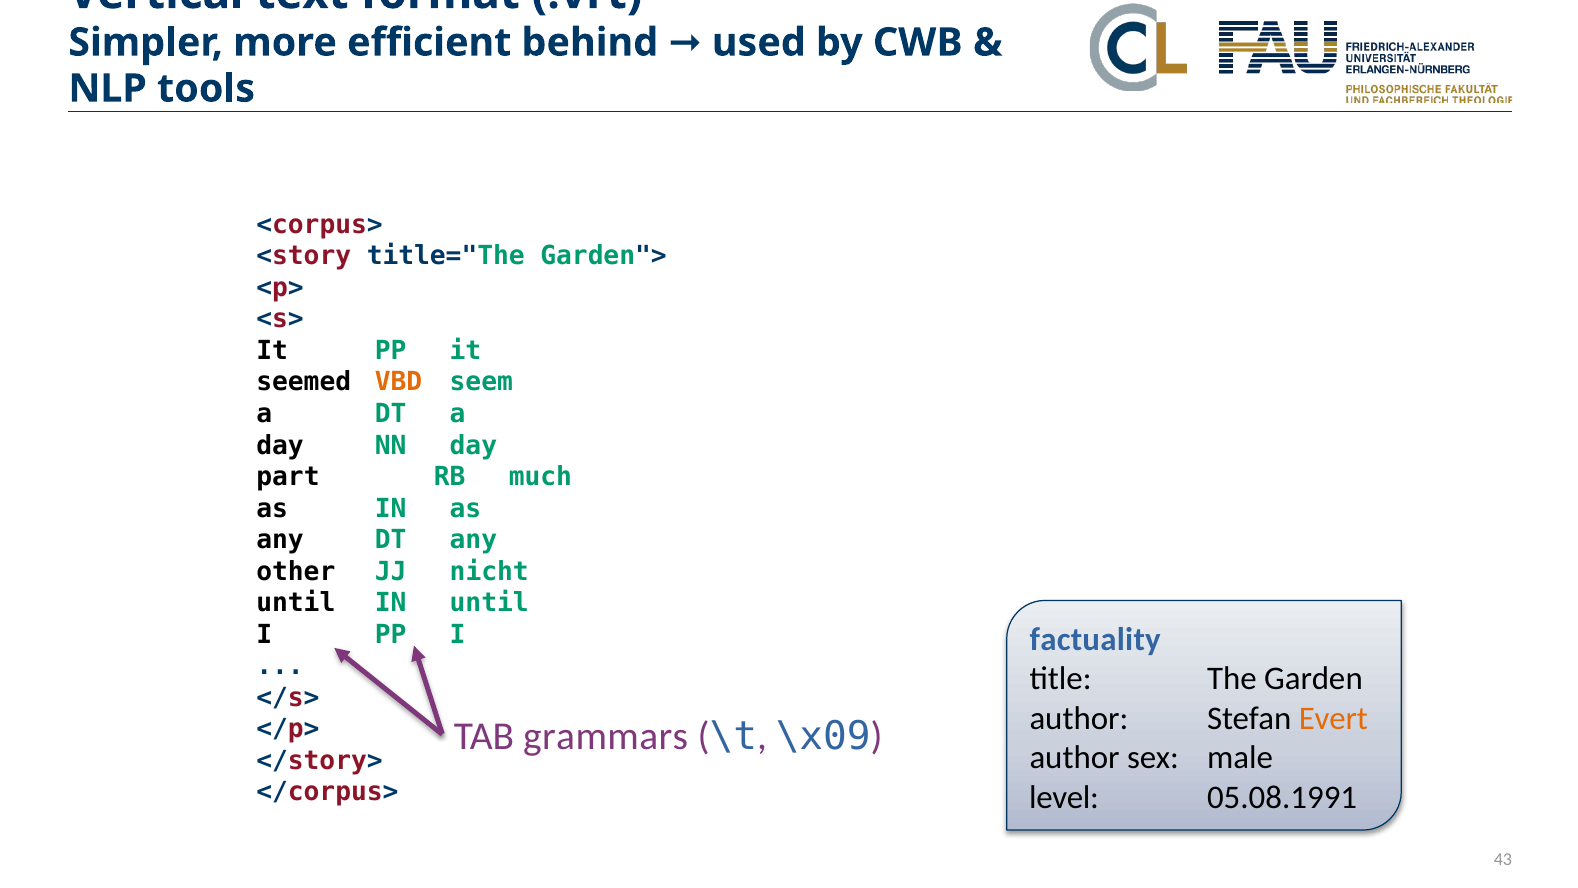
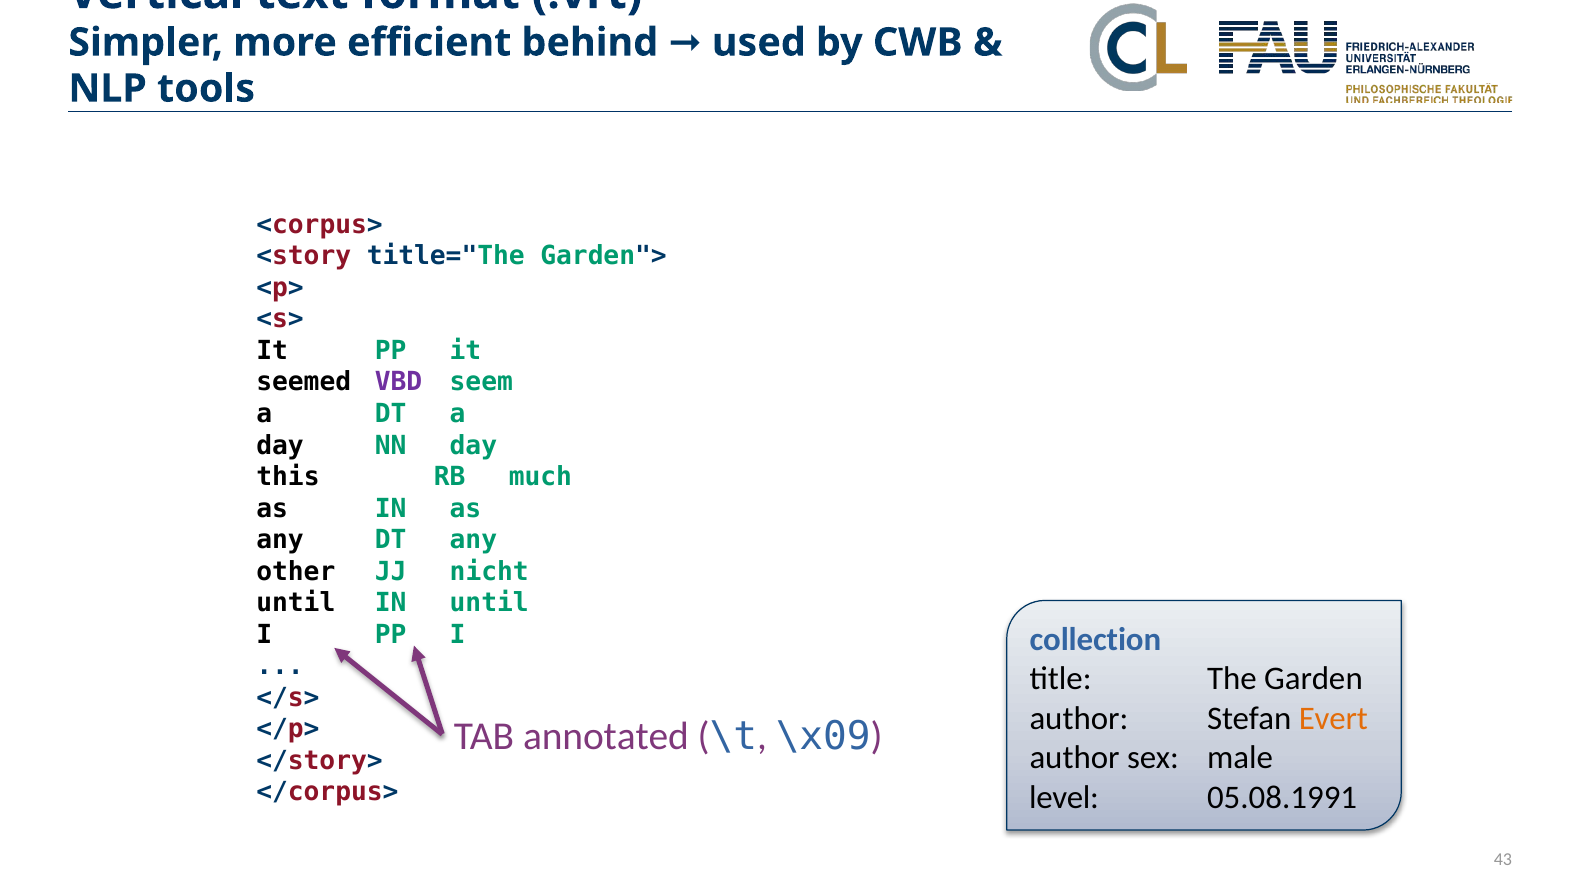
VBD colour: orange -> purple (398, 382)
part: part -> this (288, 477)
factuality: factuality -> collection (1095, 639)
grammars: grammars -> annotated (606, 736)
